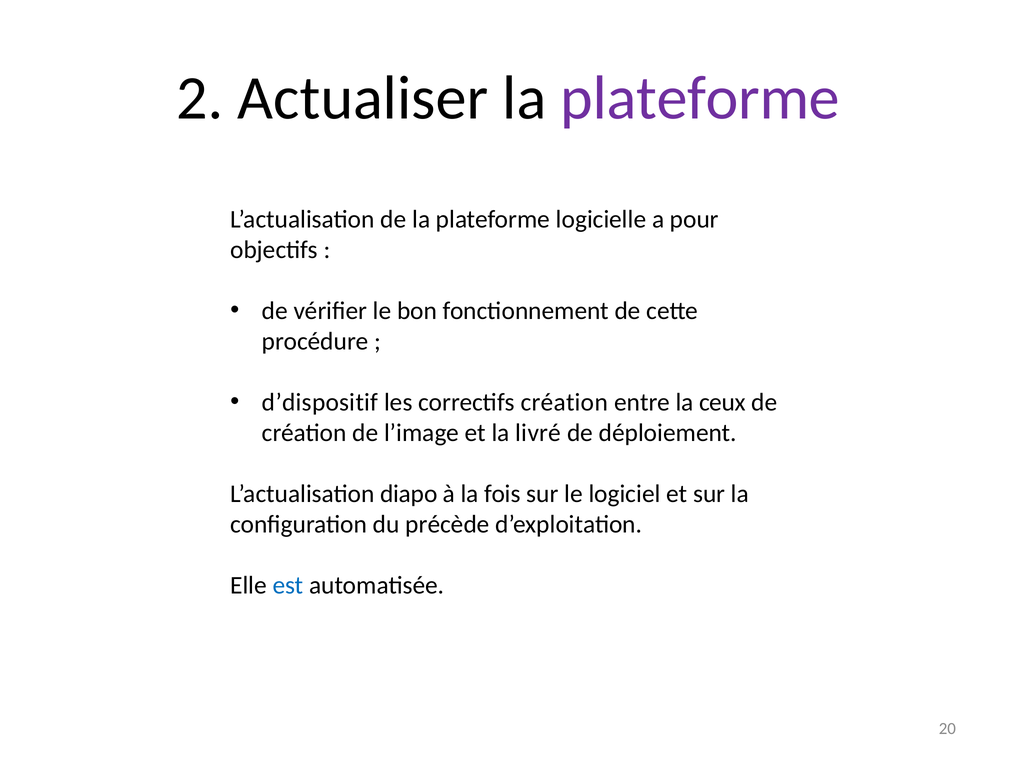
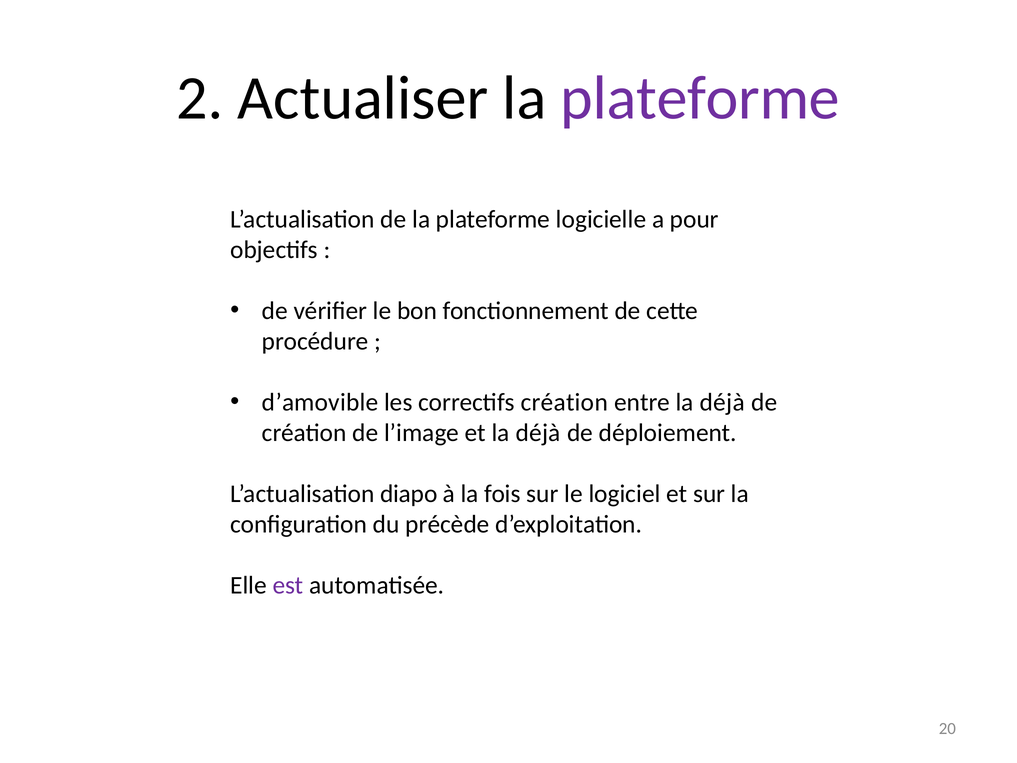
d’dispositif: d’dispositif -> d’amovible (320, 402)
entre la ceux: ceux -> déjà (722, 402)
et la livré: livré -> déjà (538, 433)
est colour: blue -> purple (288, 585)
